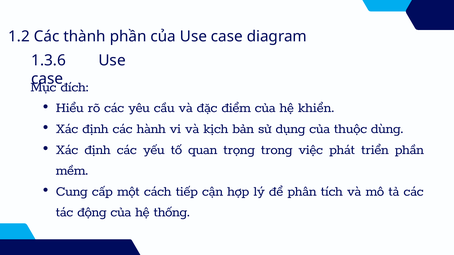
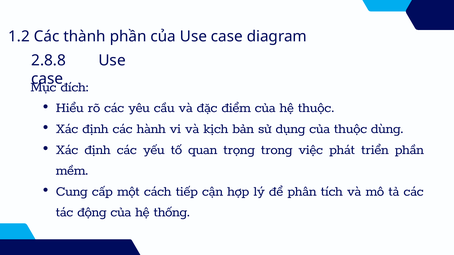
1.3.6: 1.3.6 -> 2.8.8 (49, 60)
hệ khiển: khiển -> thuộc (316, 107)
